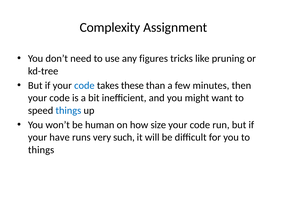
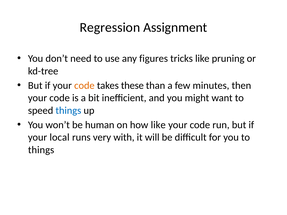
Complexity: Complexity -> Regression (110, 27)
code colour: blue -> orange (84, 86)
how size: size -> like (158, 125)
have: have -> local (60, 138)
such: such -> with (124, 138)
